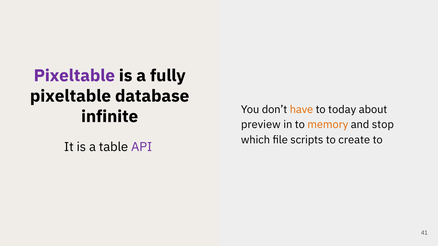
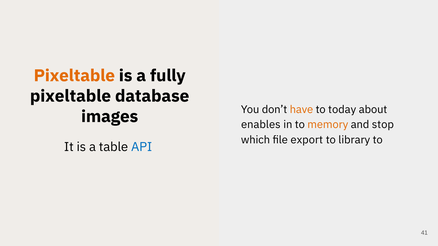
Pixeltable colour: purple -> orange (74, 76)
infinite: infinite -> images (110, 117)
preview: preview -> enables (261, 125)
scripts: scripts -> export (307, 140)
create: create -> library (354, 140)
API colour: purple -> blue (142, 147)
